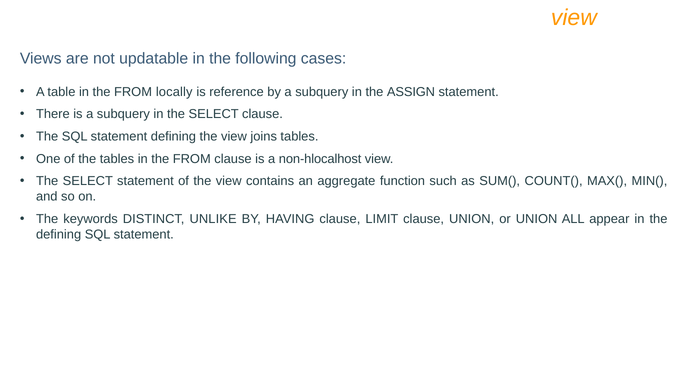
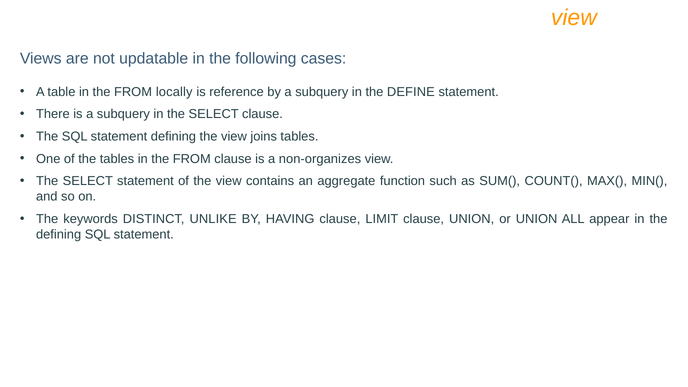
ASSIGN: ASSIGN -> DEFINE (411, 92)
non-hlocalhost: non-hlocalhost -> non-organizes (320, 159)
